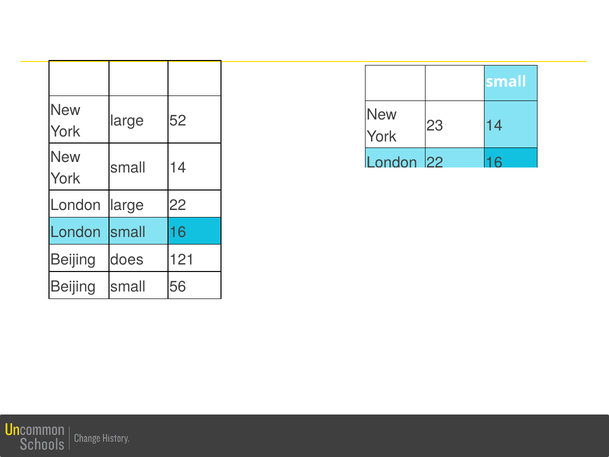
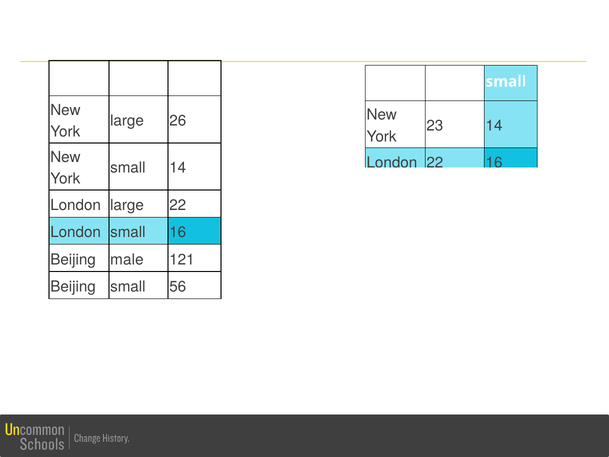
52: 52 -> 26 (178, 121)
does: does -> male (127, 259)
